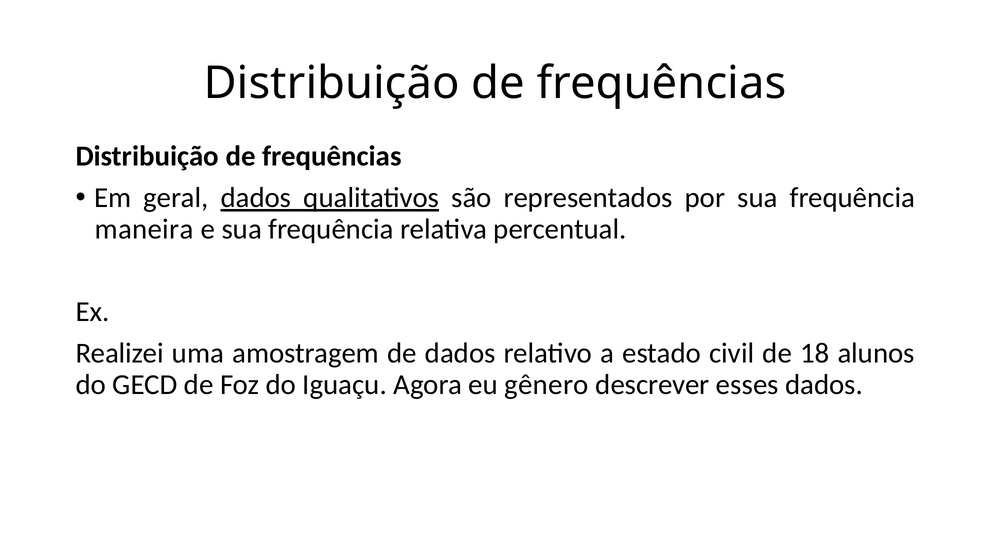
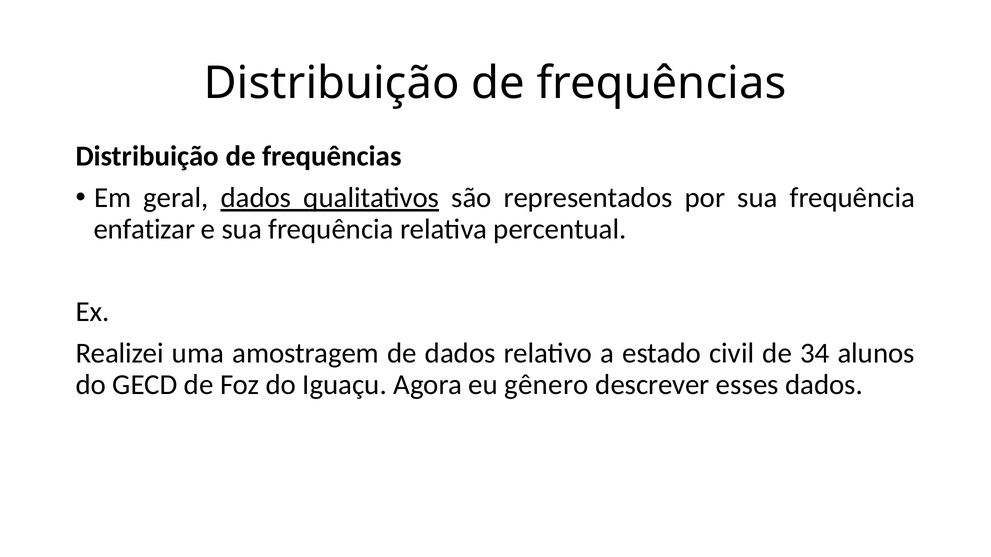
maneira: maneira -> enfatizar (144, 229)
18: 18 -> 34 (815, 354)
